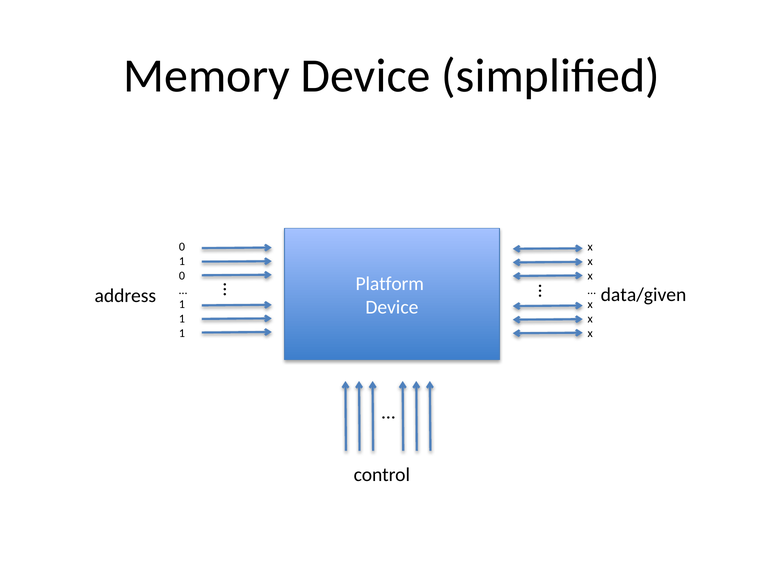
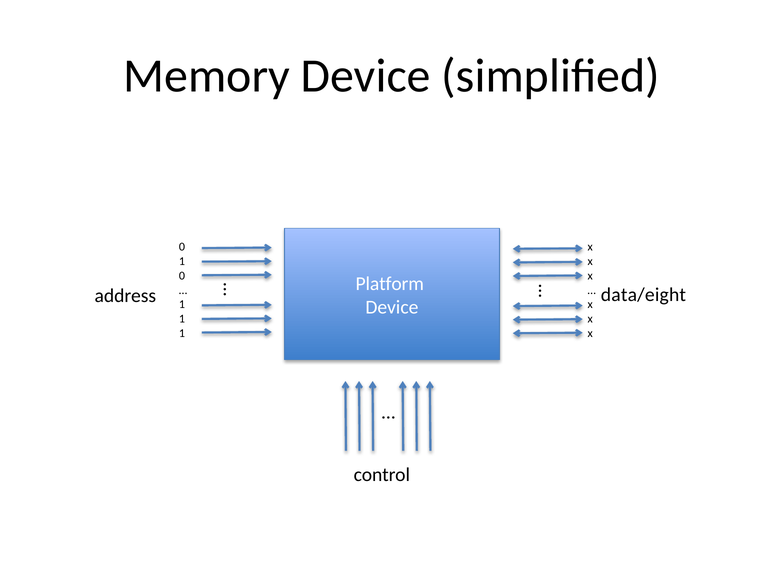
data/given: data/given -> data/eight (643, 295)
